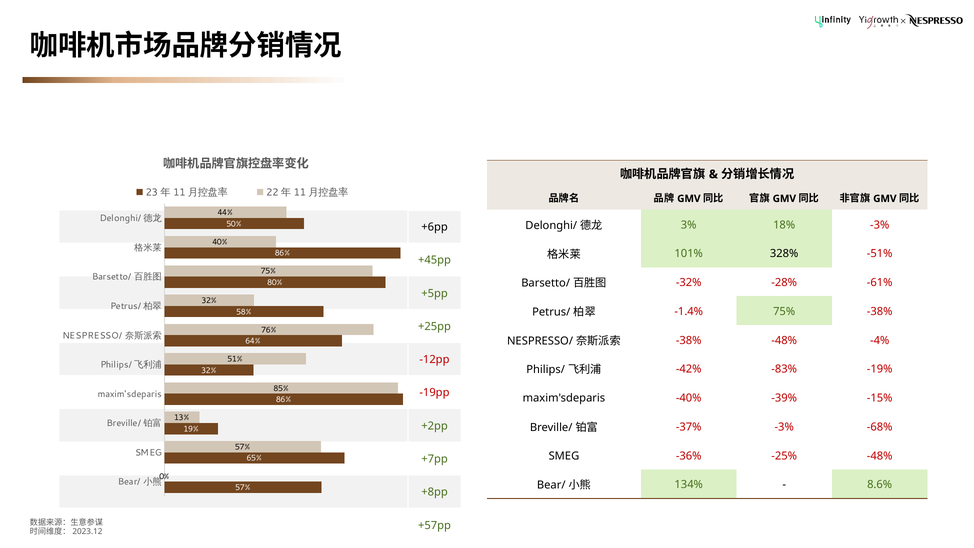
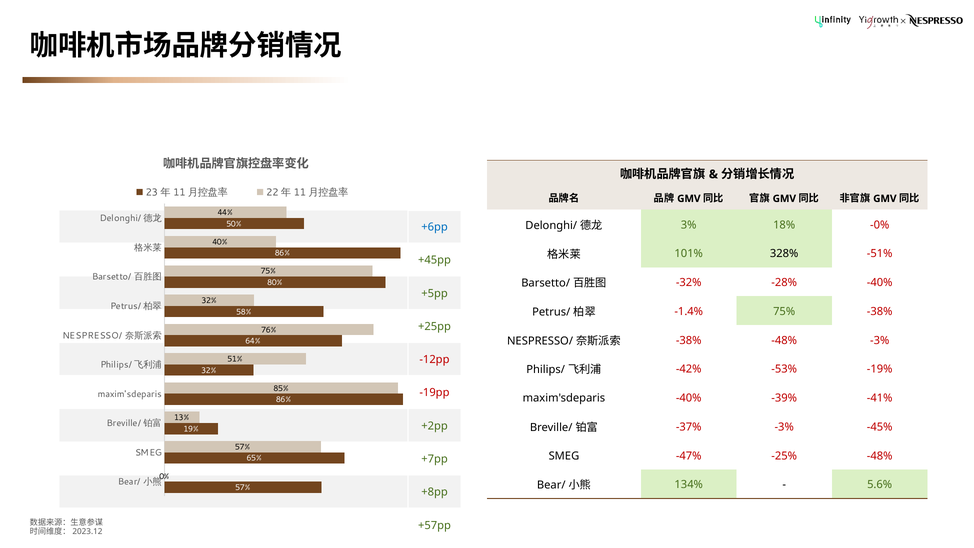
18% -3%: -3% -> -0% (880, 225)
+6pp colour: black -> blue (435, 227)
-28% -61%: -61% -> -40% (880, 283)
-48% -4%: -4% -> -3% (880, 340)
-83%: -83% -> -53% (784, 369)
-15%: -15% -> -41% (880, 398)
-68%: -68% -> -45% (880, 427)
-36%: -36% -> -47% (689, 456)
8.6%: 8.6% -> 5.6% (880, 485)
